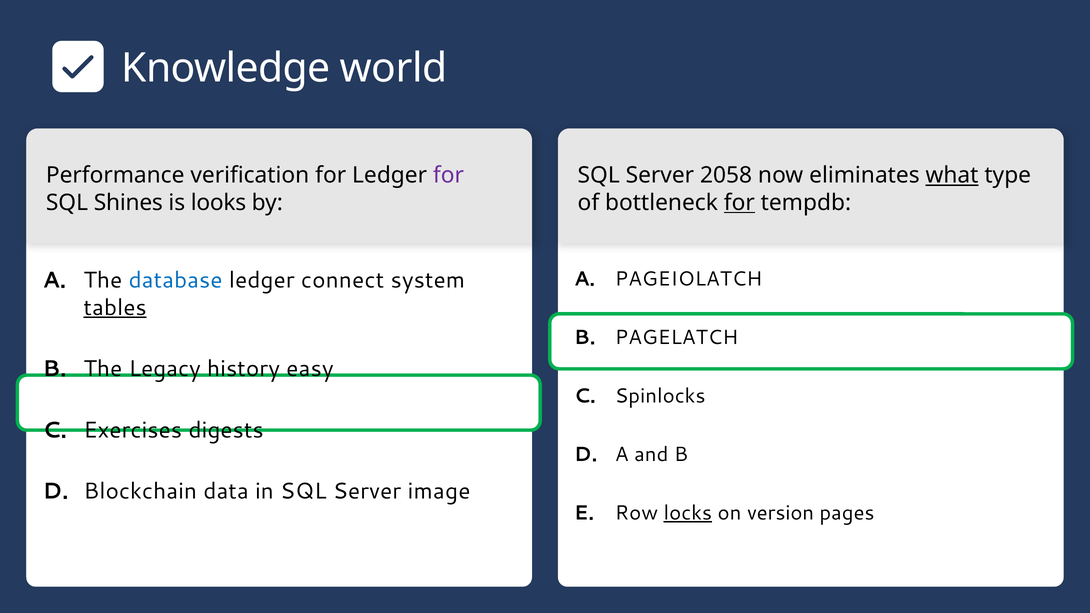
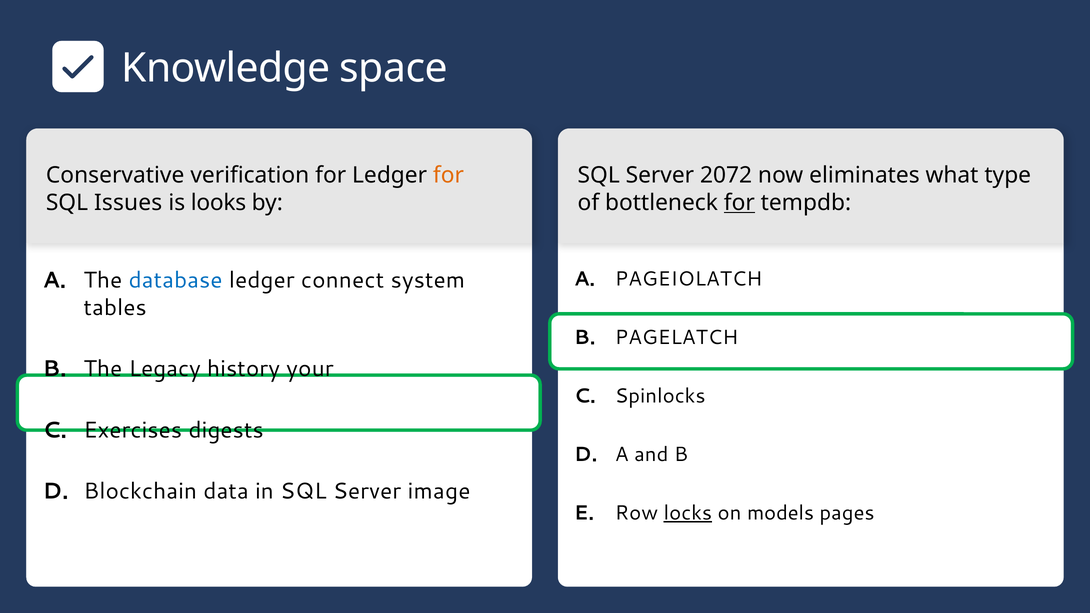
world: world -> space (394, 68)
Performance: Performance -> Conservative (115, 175)
for colour: purple -> orange (448, 175)
2058: 2058 -> 2072 (726, 175)
what underline: present -> none (952, 175)
Shines: Shines -> Issues (128, 203)
tables underline: present -> none (115, 308)
easy: easy -> your (310, 369)
version: version -> models (781, 513)
